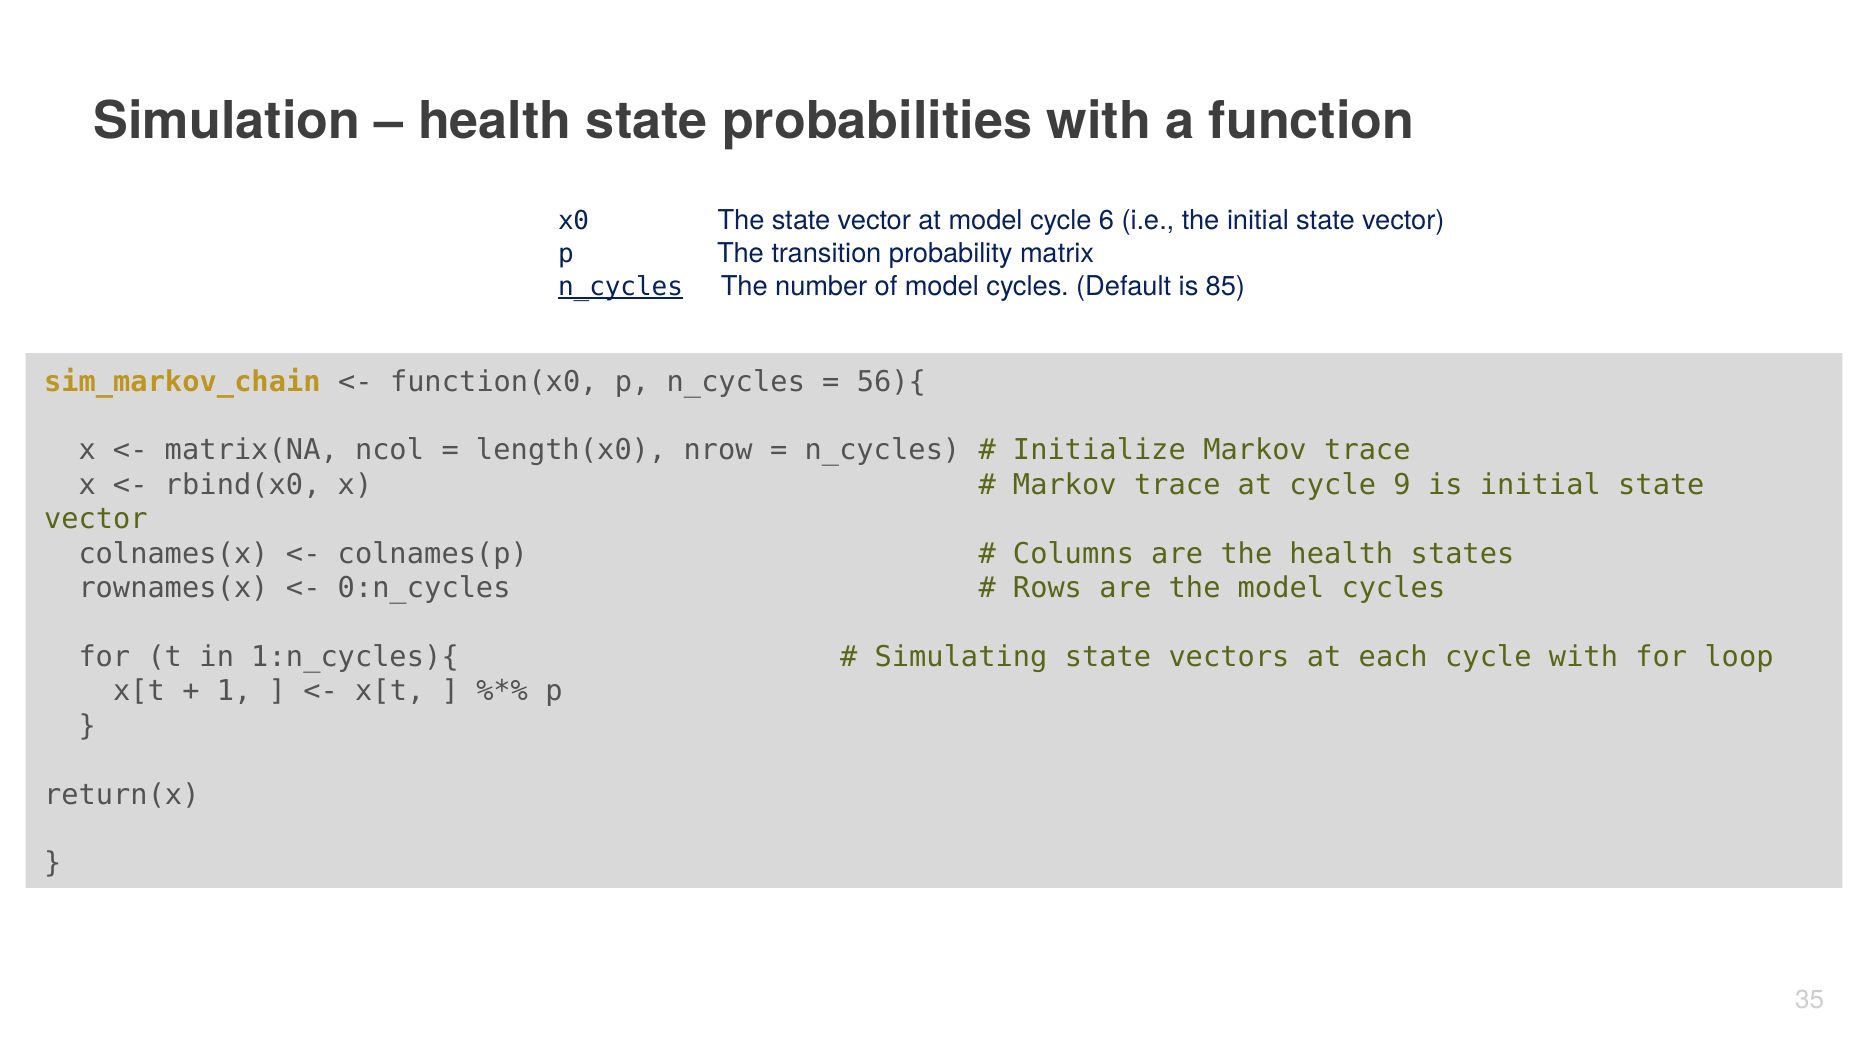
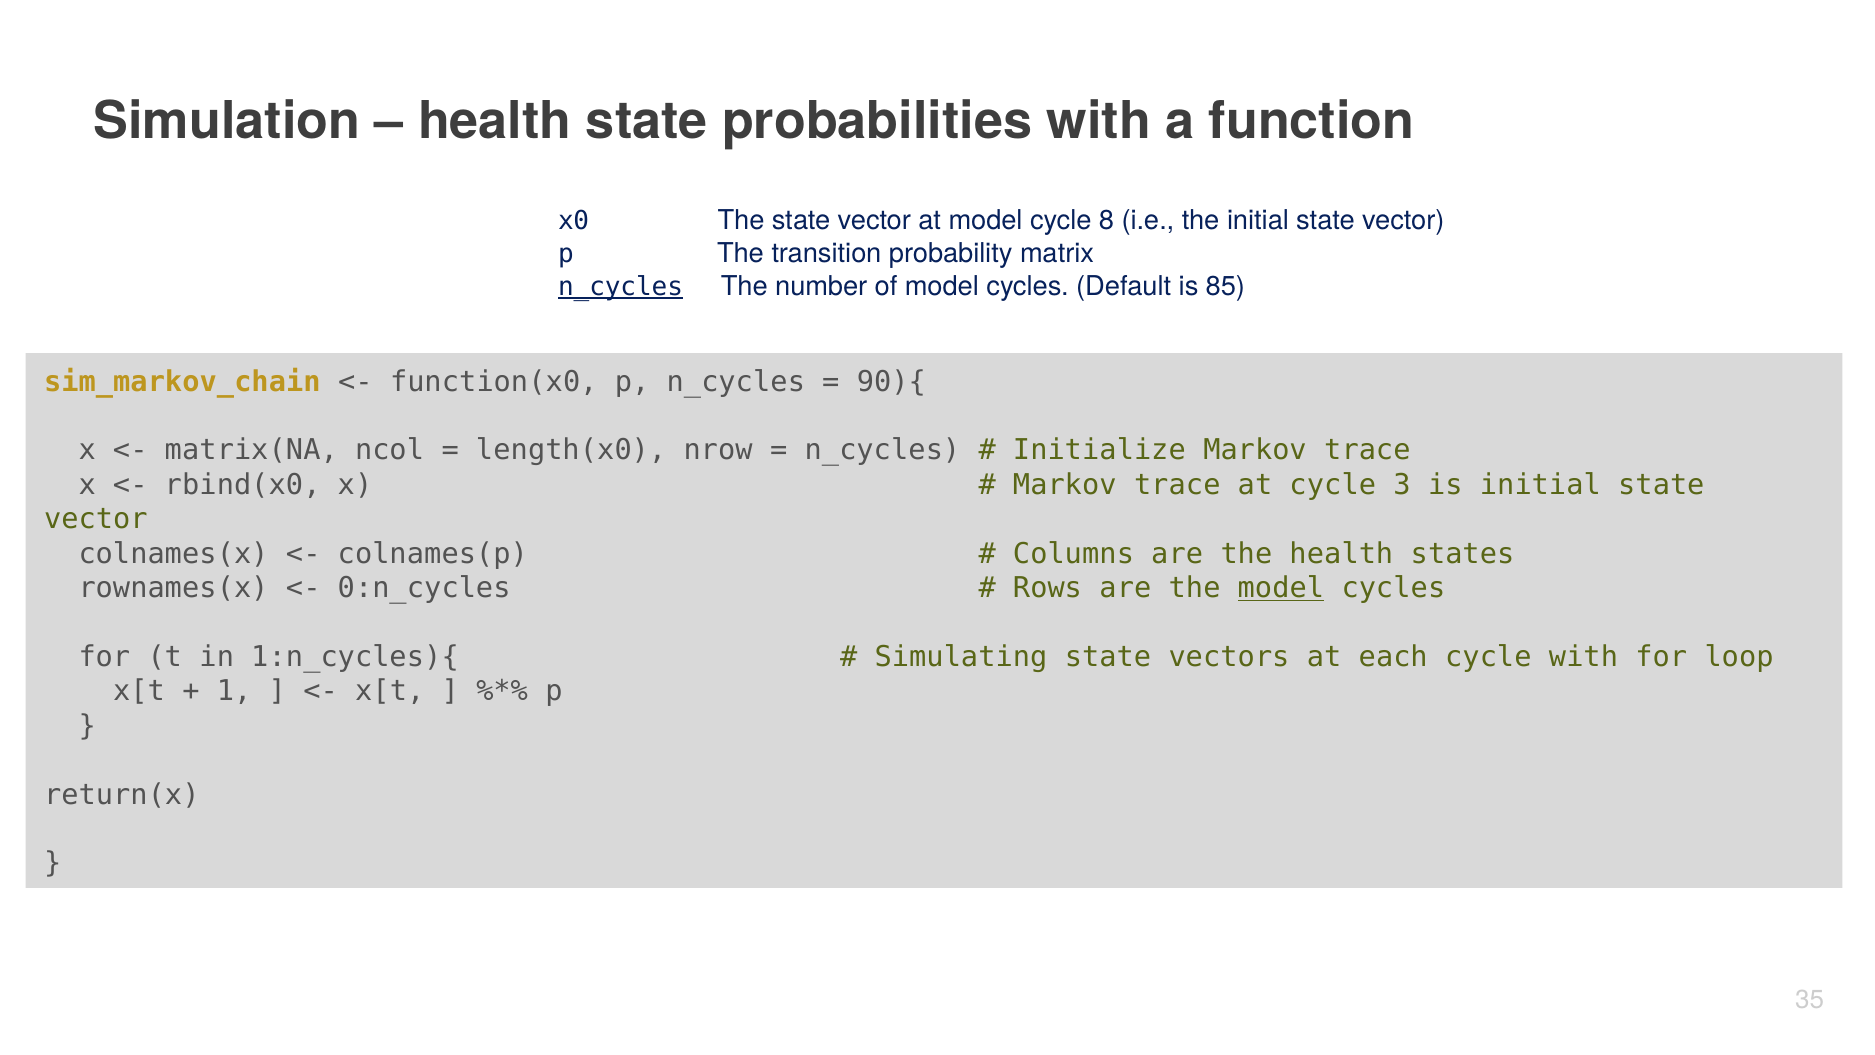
6: 6 -> 8 (1106, 221)
56){: 56){ -> 90){ (891, 382)
9: 9 -> 3 (1402, 485)
model underline: none -> present (1281, 588)
